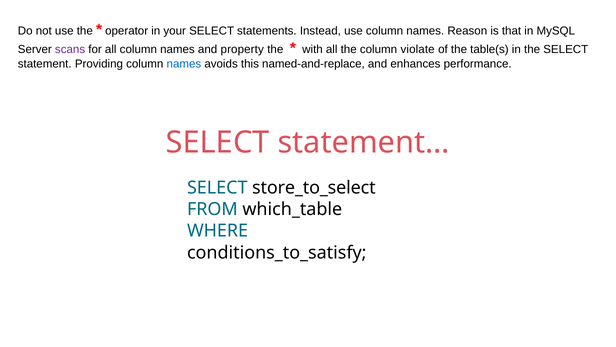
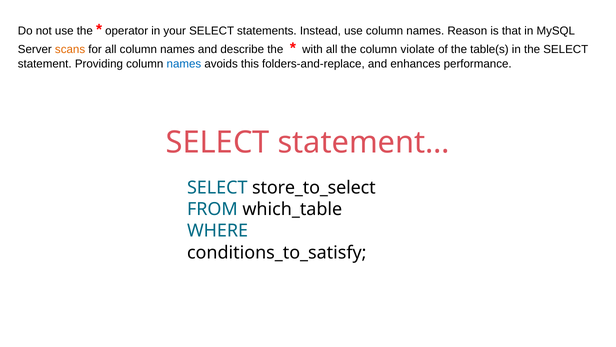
scans colour: purple -> orange (70, 49)
property: property -> describe (242, 49)
named-and-replace: named-and-replace -> folders-and-replace (313, 64)
